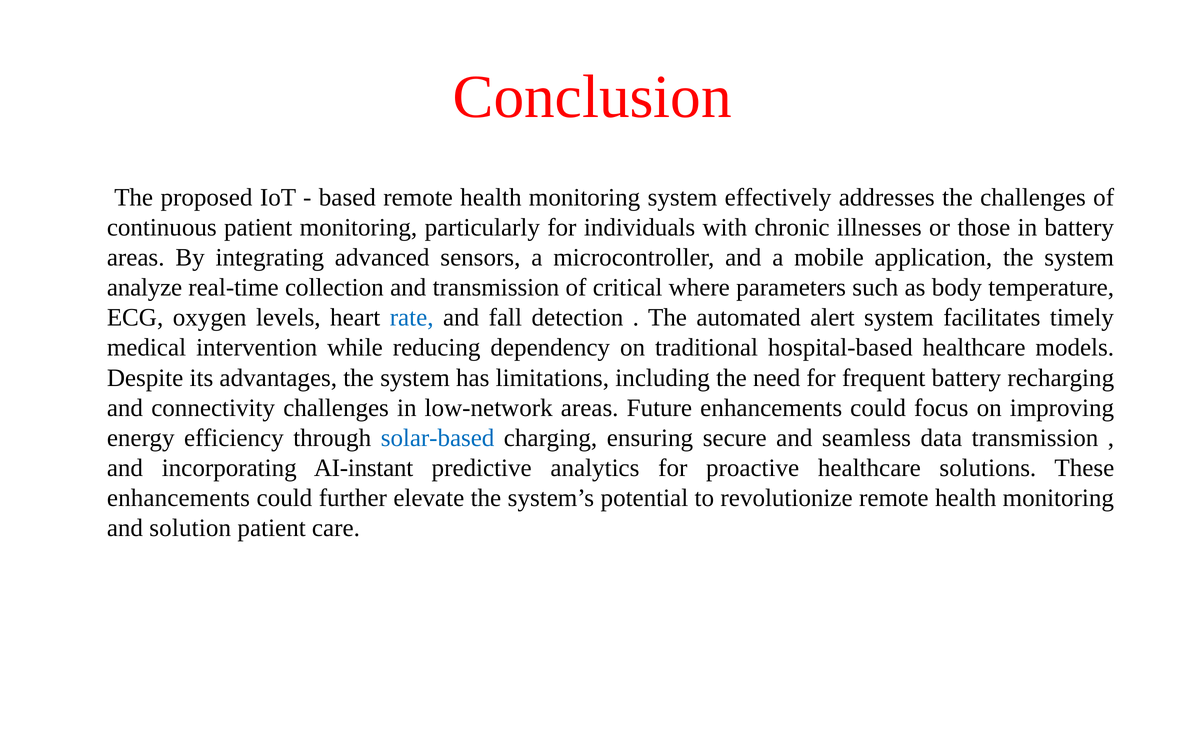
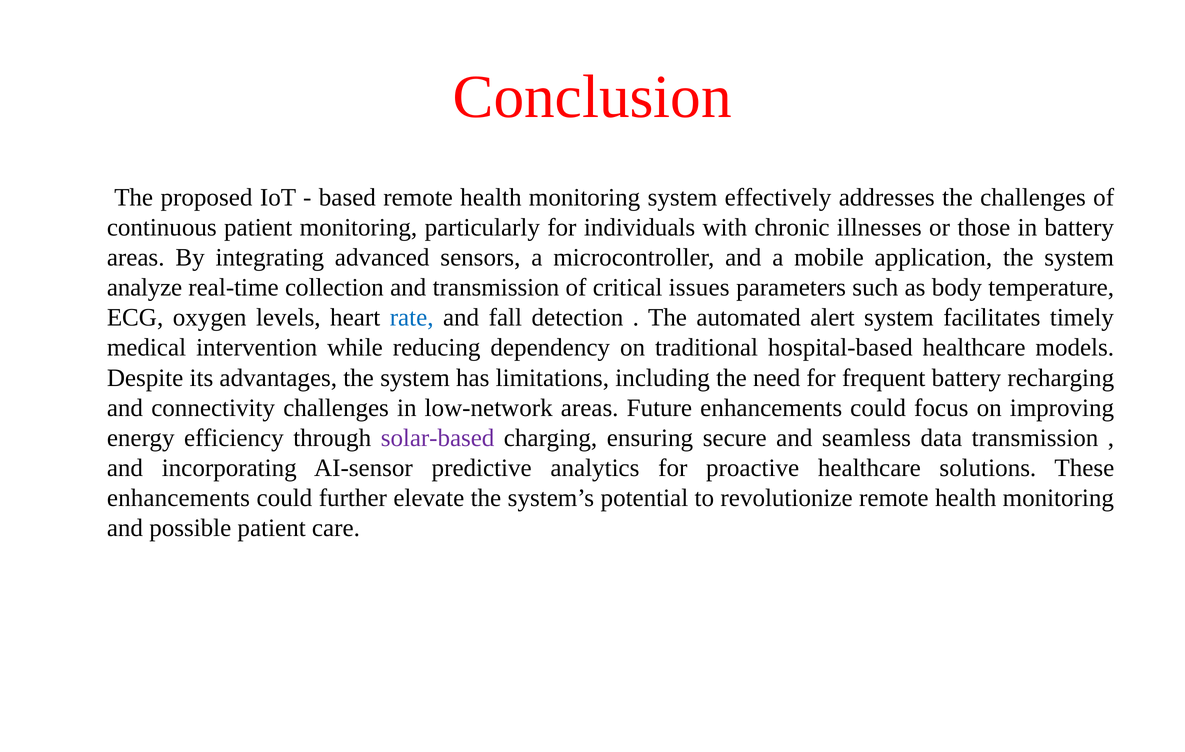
where: where -> issues (699, 288)
solar-based colour: blue -> purple (438, 438)
AI-instant: AI-instant -> AI-sensor (363, 468)
solution: solution -> possible (190, 528)
